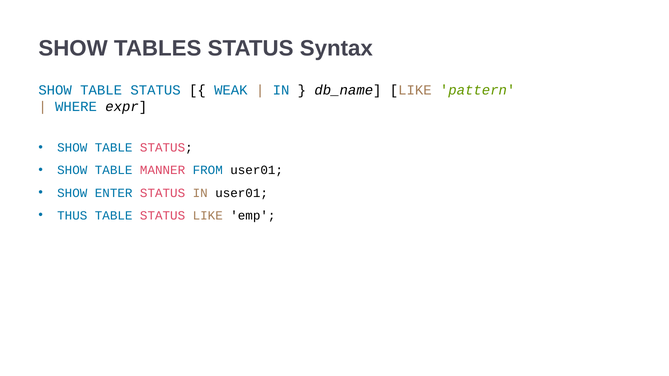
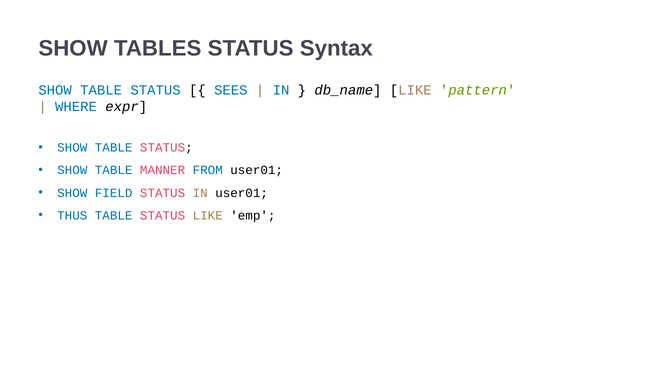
WEAK: WEAK -> SEES (231, 90)
ENTER: ENTER -> FIELD (114, 193)
